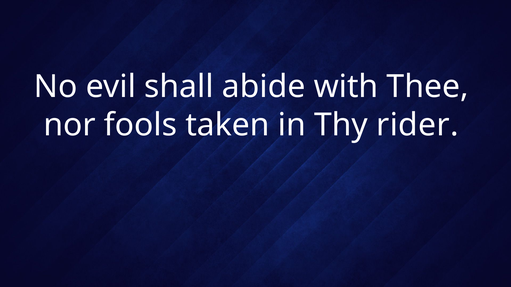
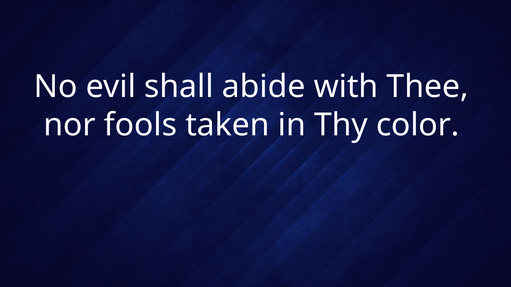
rider: rider -> color (418, 125)
